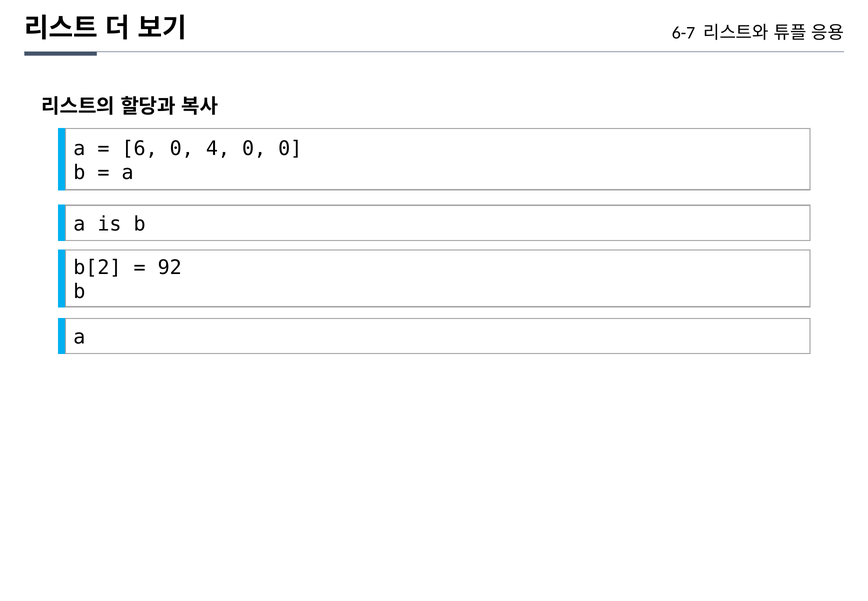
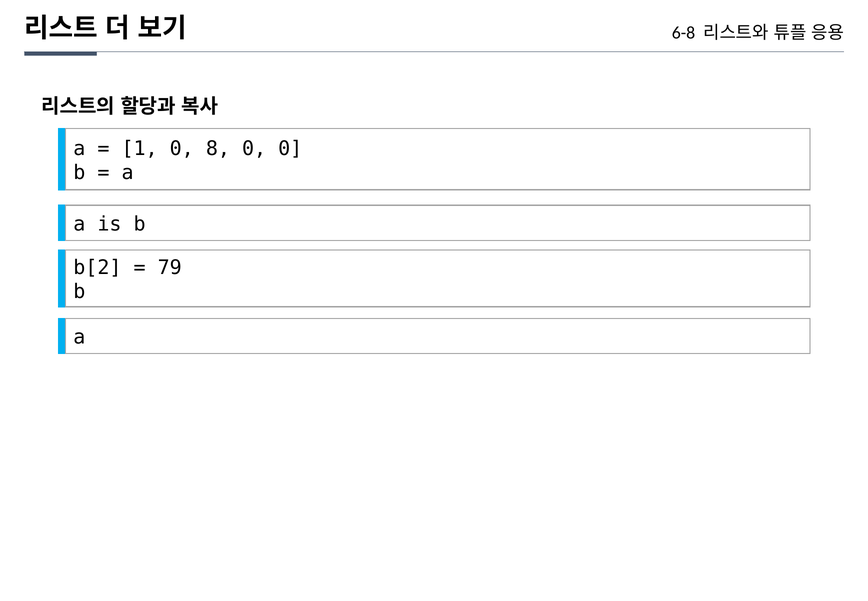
6-7: 6-7 -> 6-8 (684, 33)
6: 6 -> 1 (140, 148)
4: 4 -> 8 (218, 148)
92: 92 -> 79 (170, 268)
